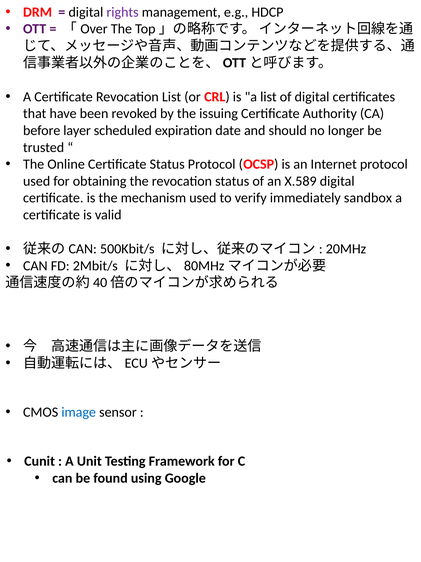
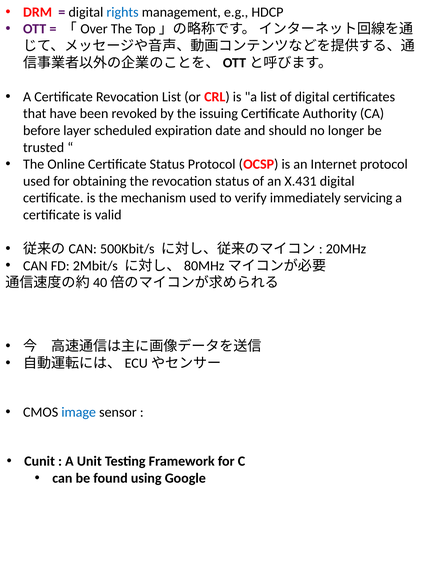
rights colour: purple -> blue (123, 12)
X.589: X.589 -> X.431 (301, 181)
sandbox: sandbox -> servicing (368, 198)
